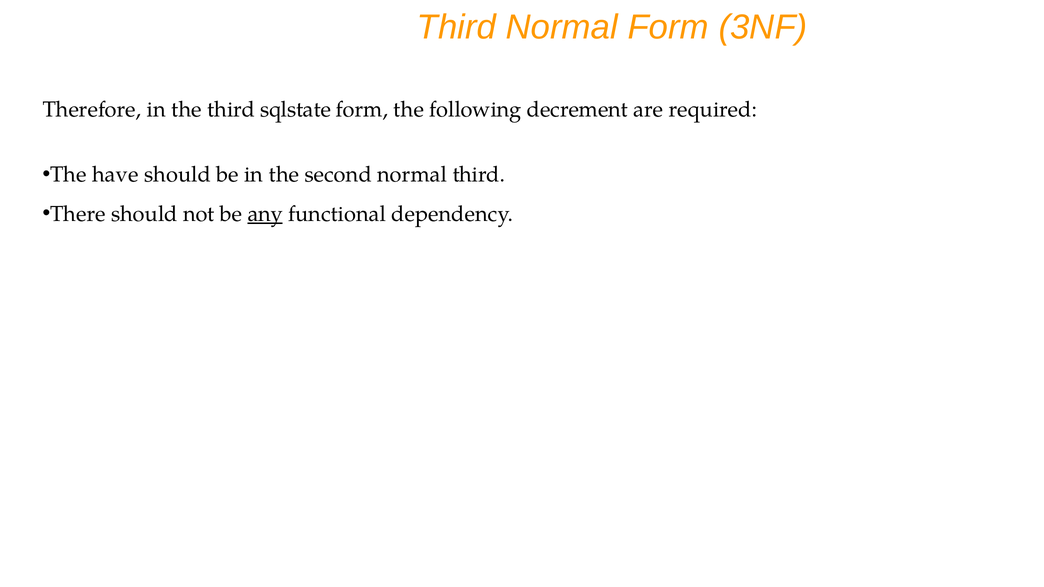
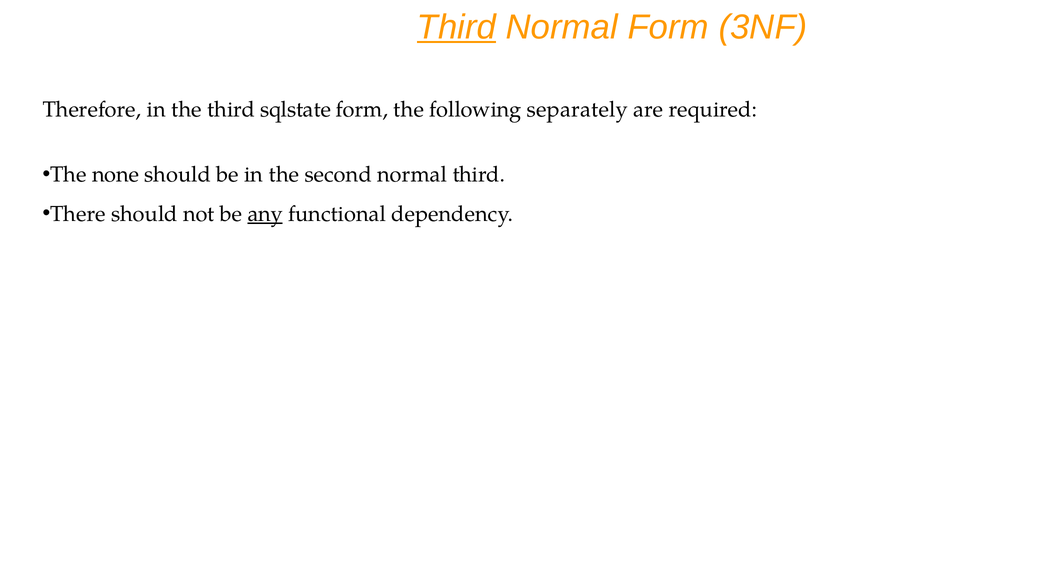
Third underline: none -> present (457, 27)
decrement: decrement -> separately (577, 110)
have: have -> none (116, 175)
